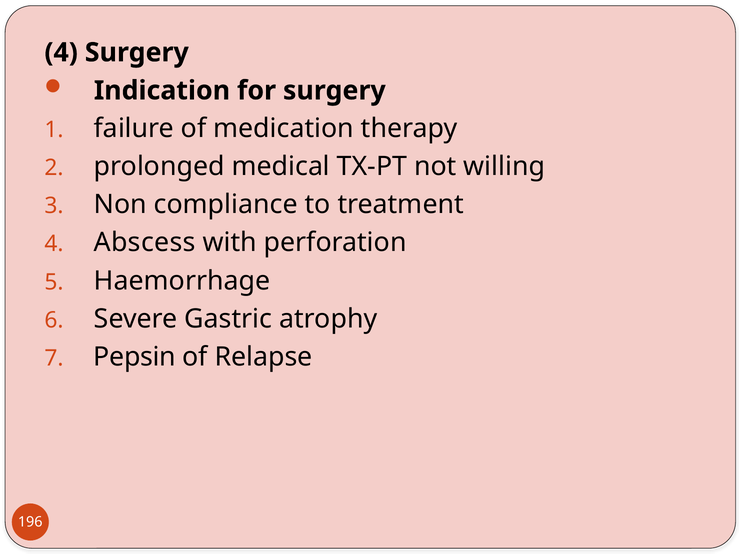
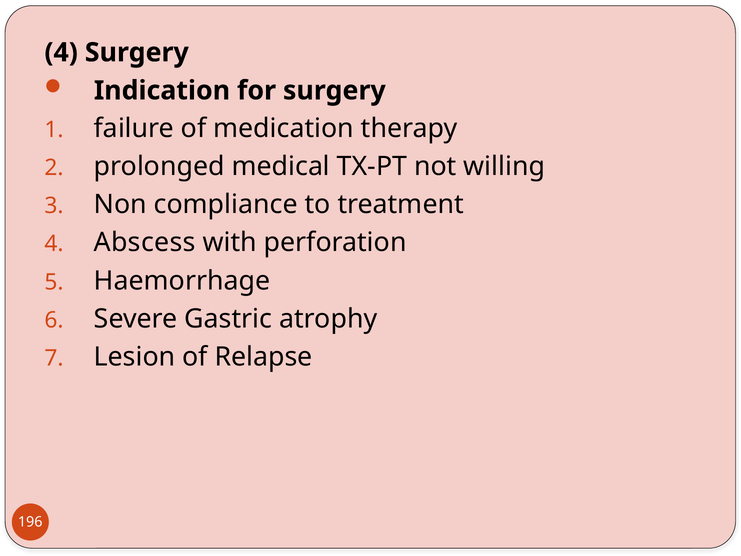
Pepsin: Pepsin -> Lesion (135, 357)
